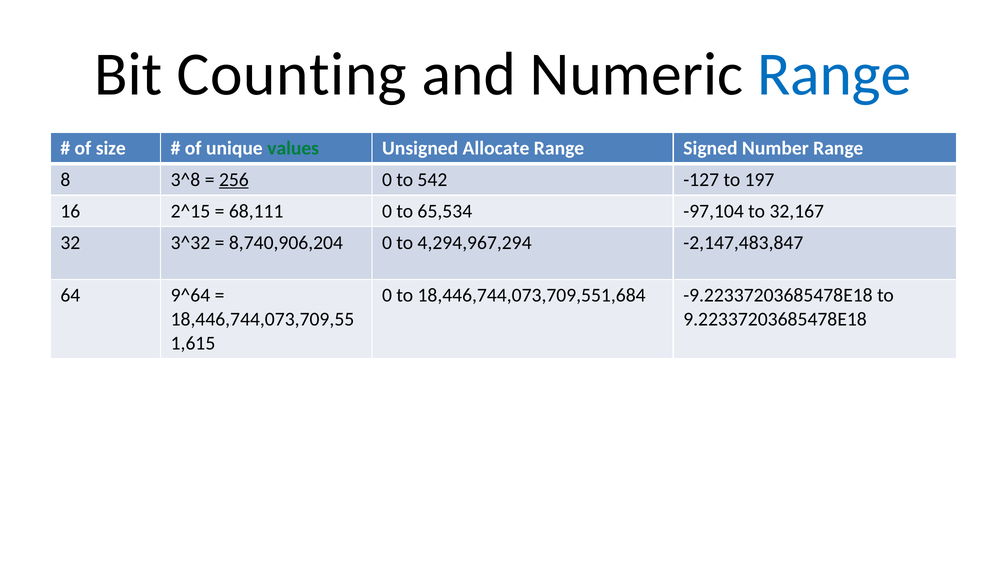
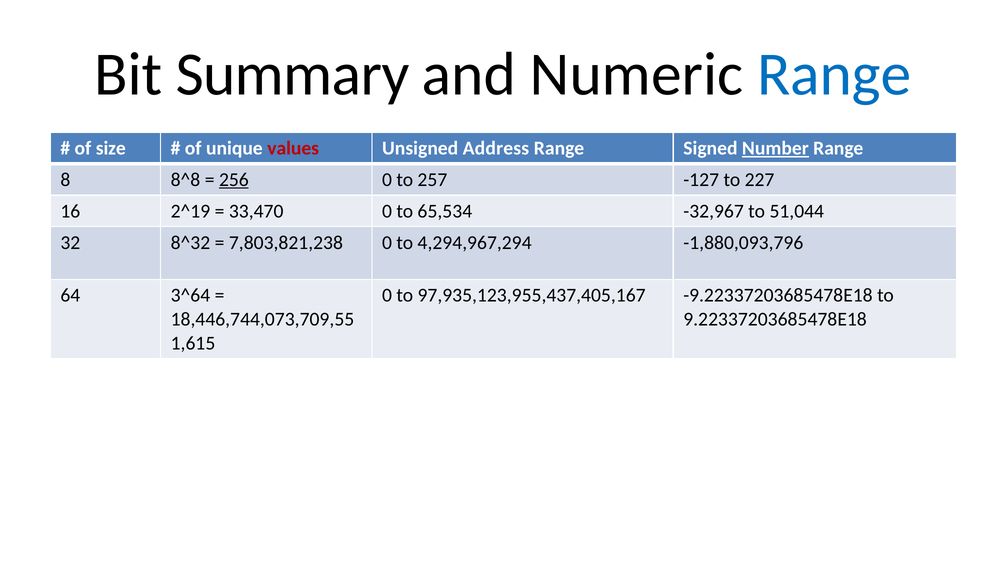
Counting: Counting -> Summary (292, 74)
values colour: green -> red (293, 148)
Allocate: Allocate -> Address (496, 148)
Number underline: none -> present (775, 148)
3^8: 3^8 -> 8^8 (185, 180)
542: 542 -> 257 (432, 180)
197: 197 -> 227 (760, 180)
2^15: 2^15 -> 2^19 (190, 211)
68,111: 68,111 -> 33,470 (256, 211)
-97,104: -97,104 -> -32,967 (714, 211)
32,167: 32,167 -> 51,044 (797, 211)
3^32: 3^32 -> 8^32 (190, 242)
8,740,906,204: 8,740,906,204 -> 7,803,821,238 (286, 242)
-2,147,483,847: -2,147,483,847 -> -1,880,093,796 (743, 242)
9^64: 9^64 -> 3^64 (190, 295)
18,446,744,073,709,551,684: 18,446,744,073,709,551,684 -> 97,935,123,955,437,405,167 (532, 295)
